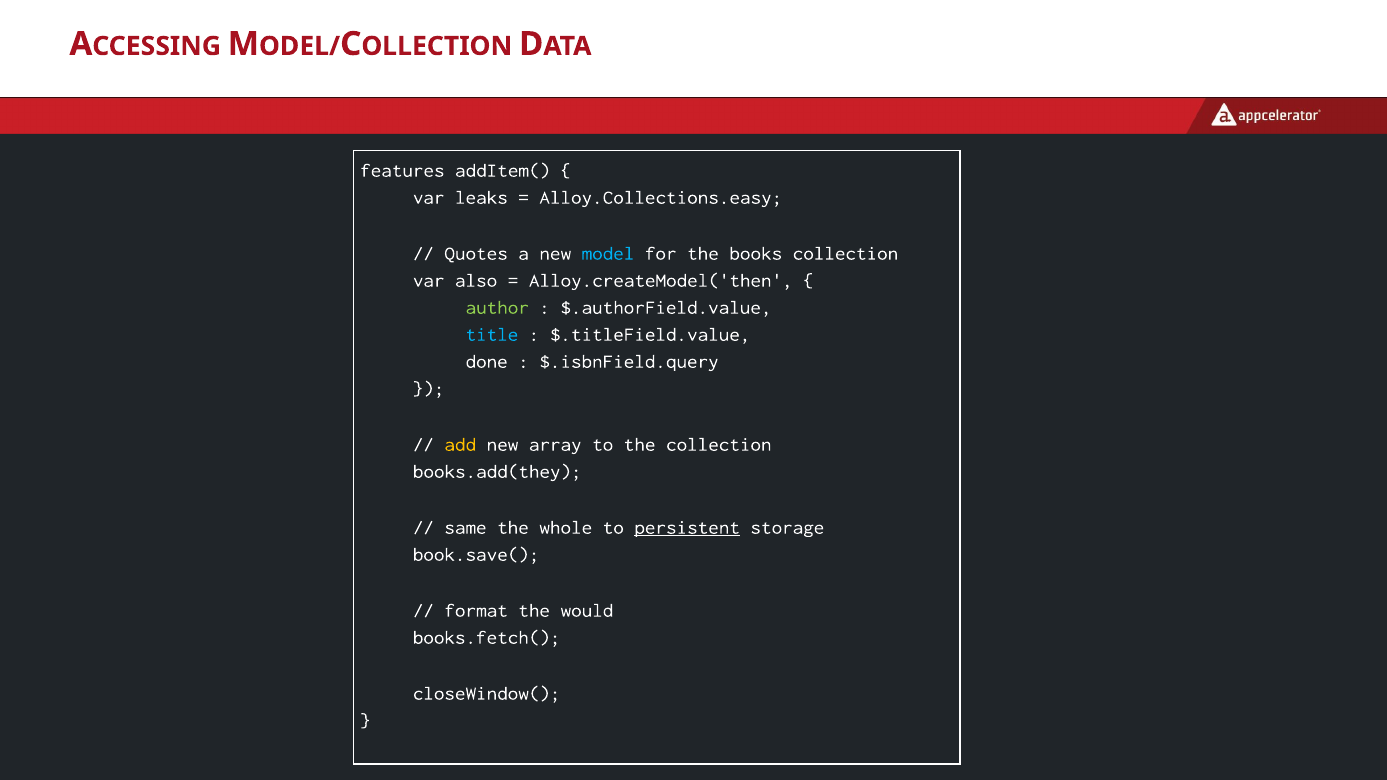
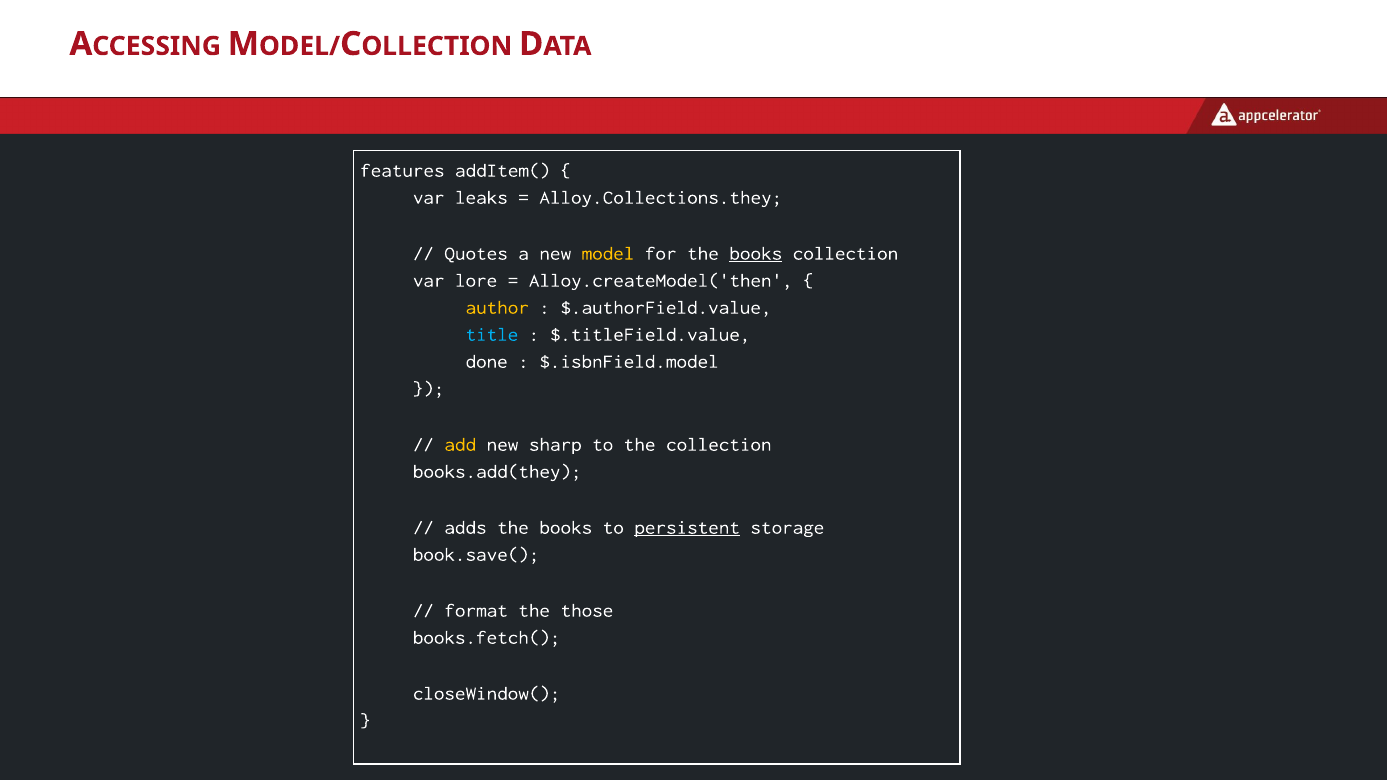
Alloy.Collections.easy: Alloy.Collections.easy -> Alloy.Collections.they (661, 197)
model colour: light blue -> yellow (608, 253)
books underline: none -> present (756, 253)
also: also -> lore (476, 280)
author colour: light green -> yellow (497, 307)
$.isbnField.query: $.isbnField.query -> $.isbnField.model (629, 361)
array: array -> sharp (555, 444)
same: same -> adds (465, 527)
whole: whole -> books (566, 527)
would: would -> those (587, 610)
